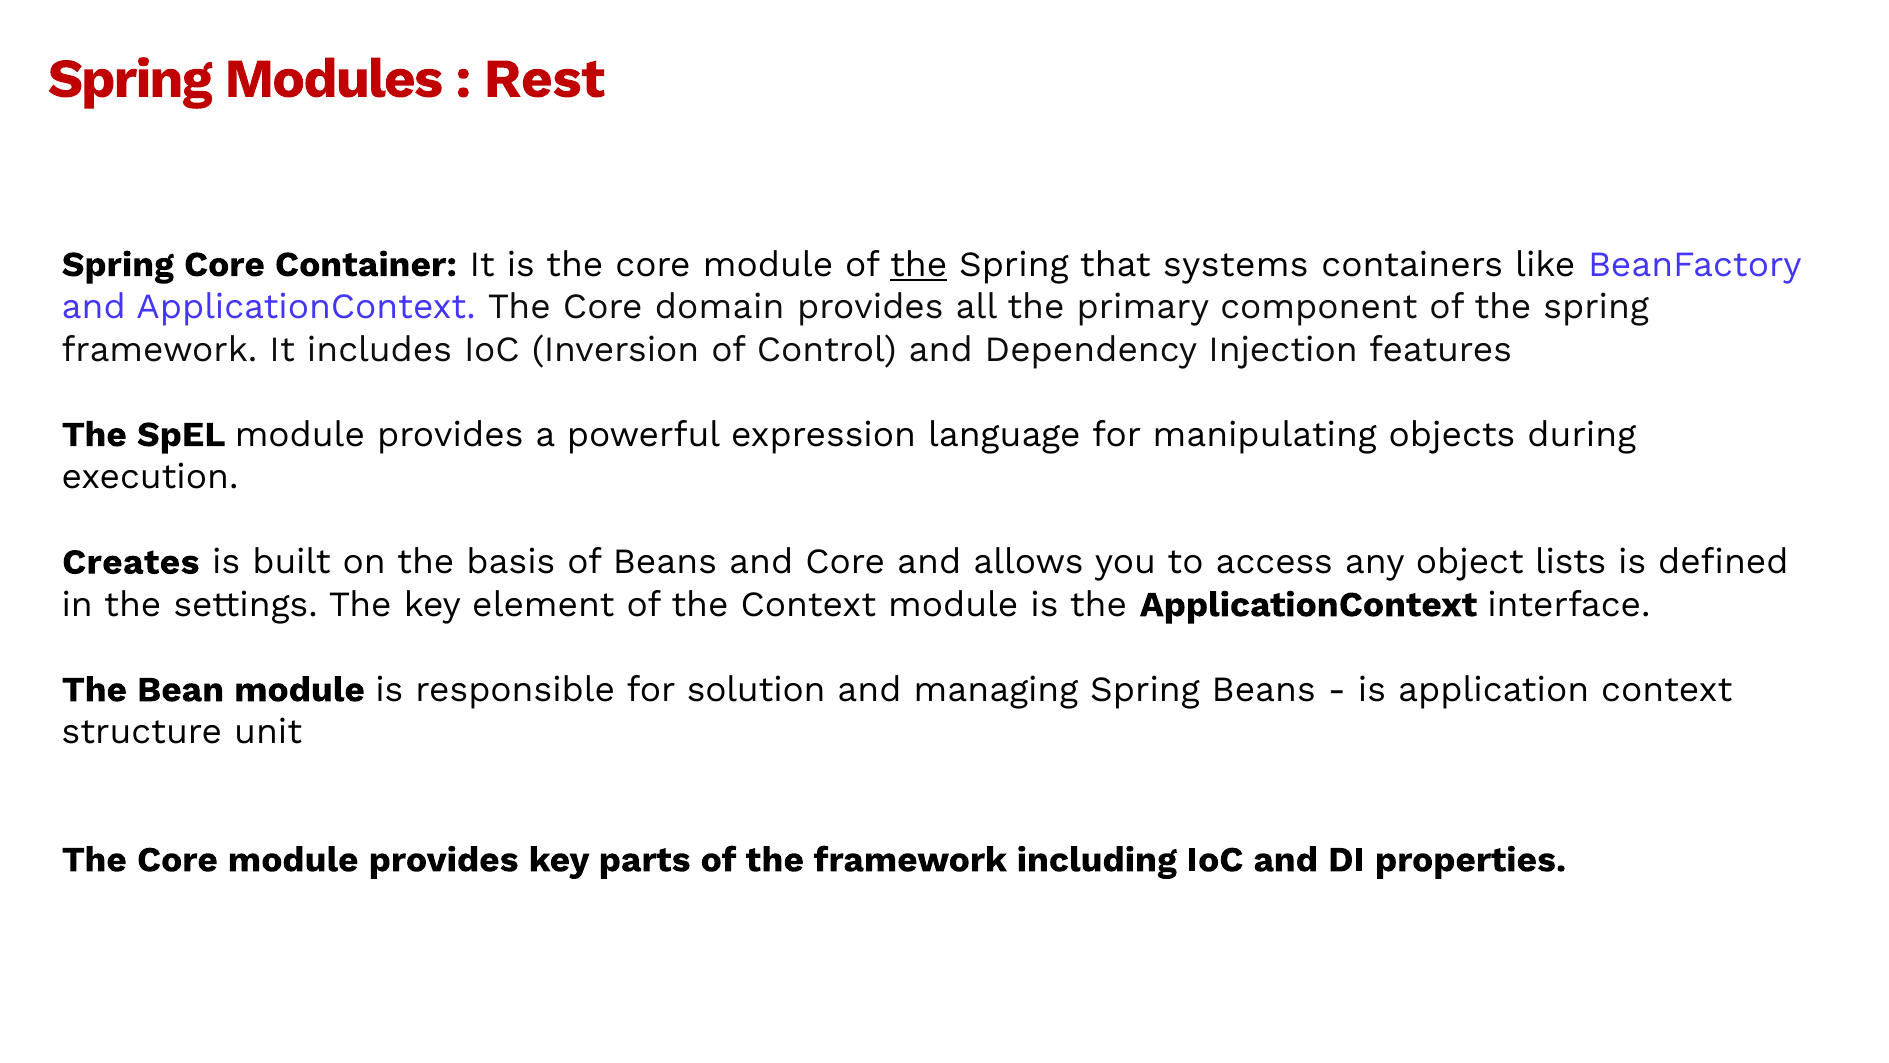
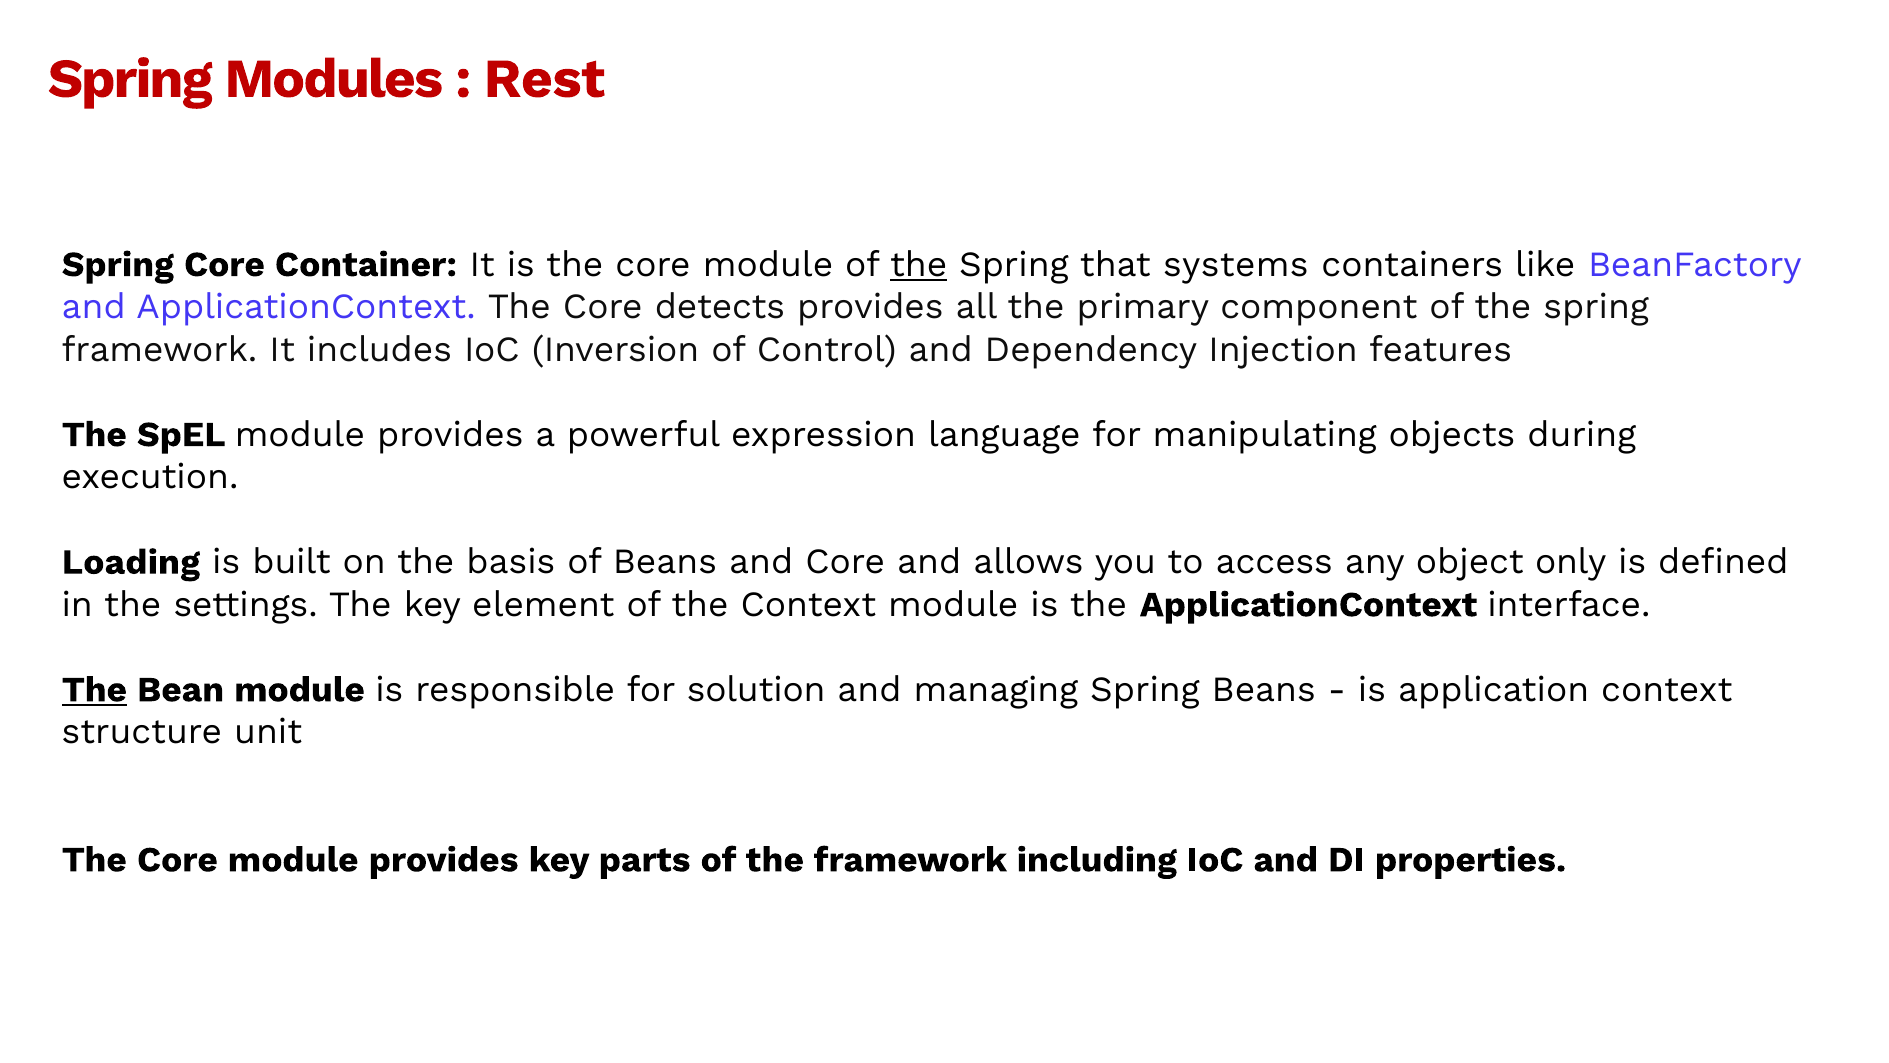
domain: domain -> detects (720, 307)
Creates: Creates -> Loading (131, 562)
lists: lists -> only (1571, 562)
The underline: none -> present (94, 689)
